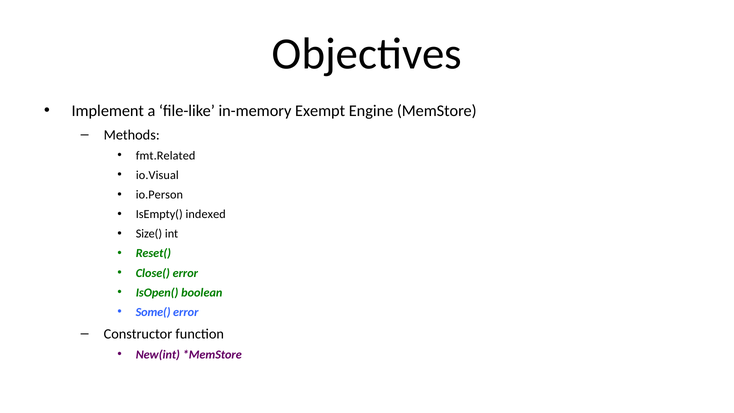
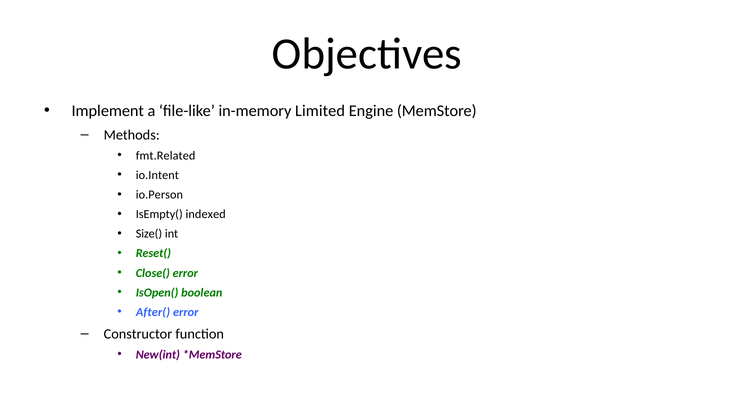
Exempt: Exempt -> Limited (320, 111)
io.Visual: io.Visual -> io.Intent (157, 175)
Some(: Some( -> After( (153, 312)
